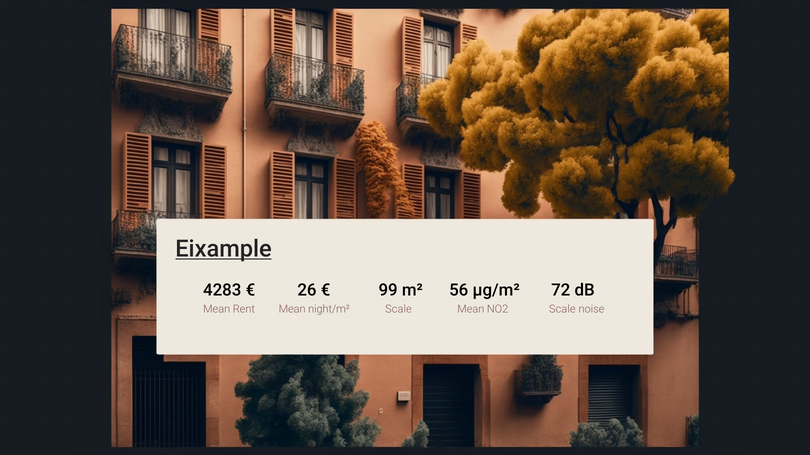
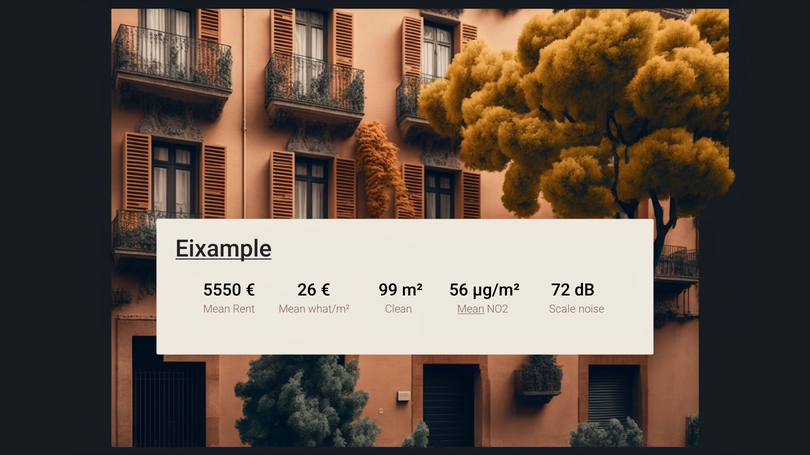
4283: 4283 -> 5550 (222, 291)
night/m²: night/m² -> what/m² (329, 309)
Scale: Scale -> Clean (399, 309)
Mean underline: none -> present (471, 309)
